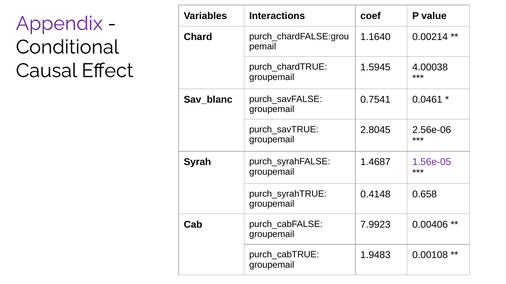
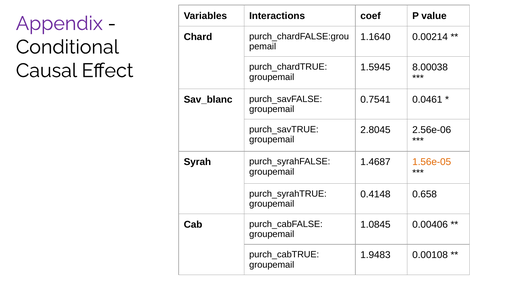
4.00038: 4.00038 -> 8.00038 (430, 67)
1.56e-05 colour: purple -> orange (432, 162)
7.9923: 7.9923 -> 1.0845 (375, 225)
